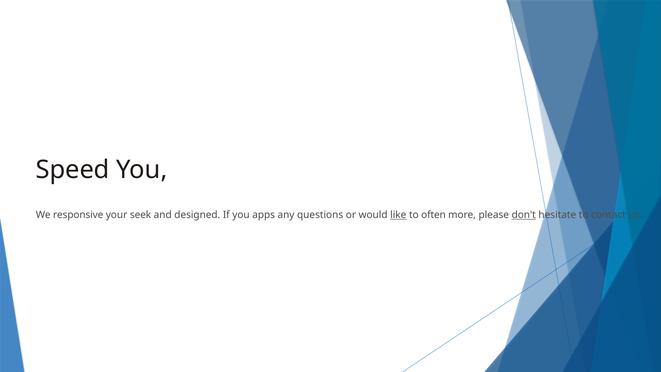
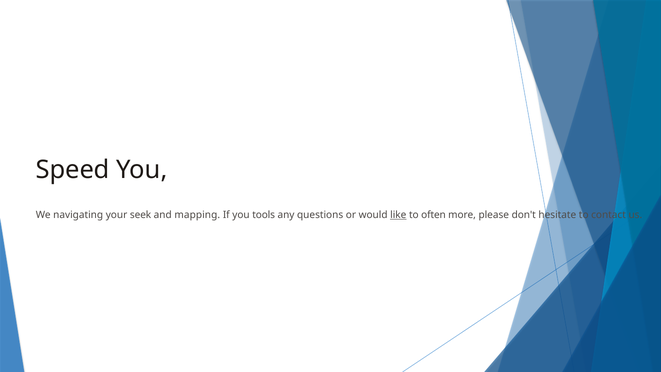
responsive: responsive -> navigating (78, 215)
designed: designed -> mapping (197, 215)
apps: apps -> tools (264, 215)
don't underline: present -> none (524, 215)
